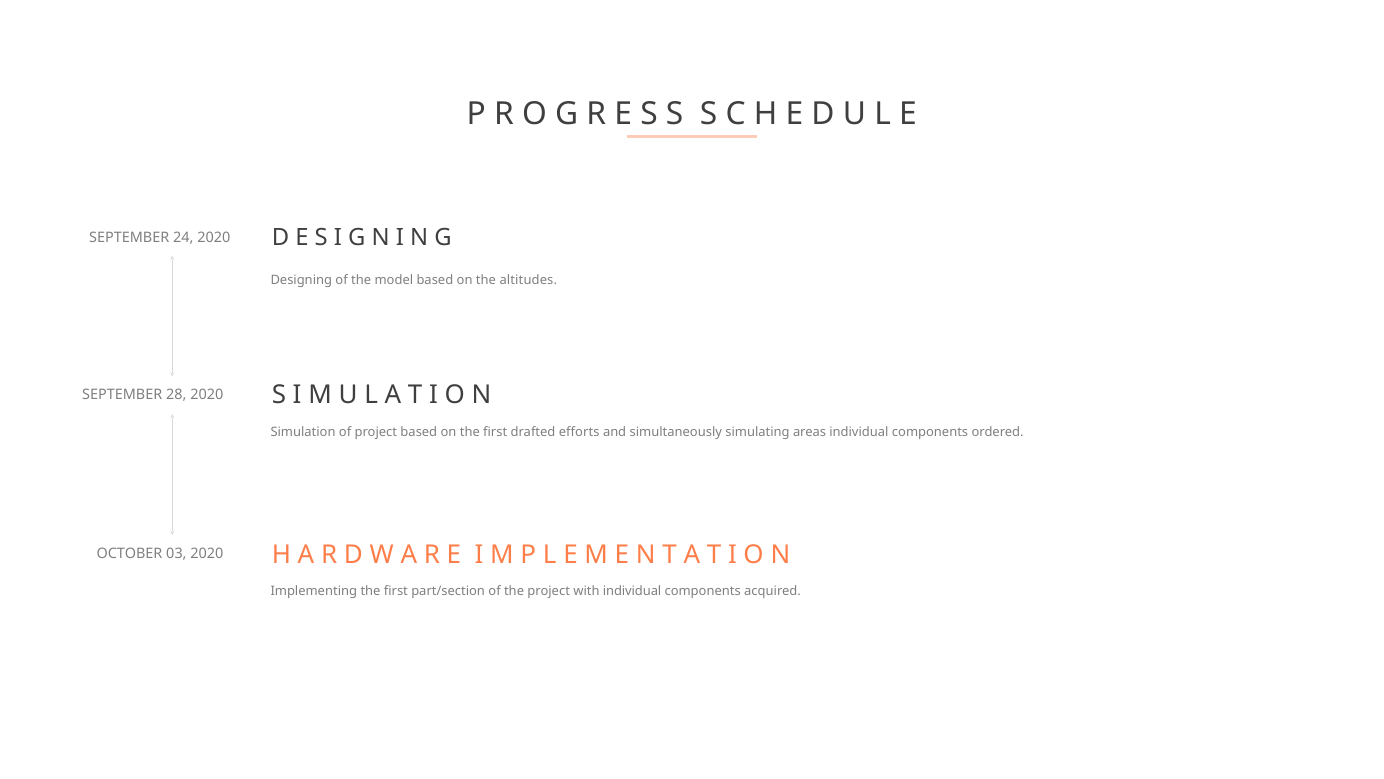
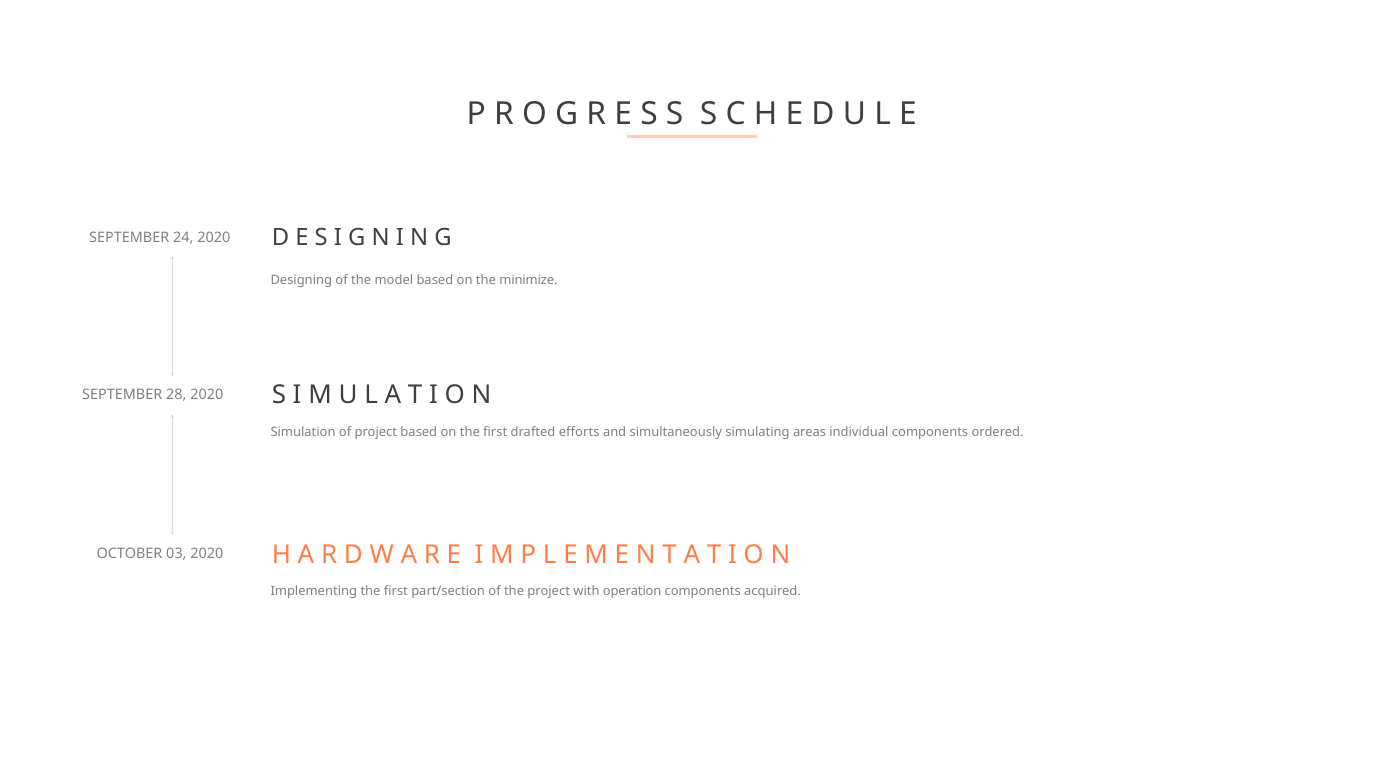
altitudes: altitudes -> minimize (528, 280)
with individual: individual -> operation (632, 591)
